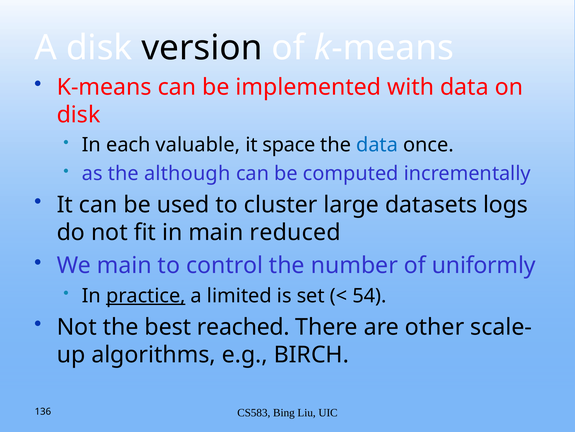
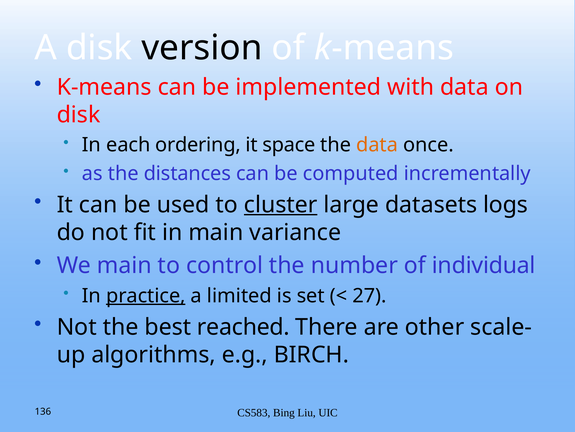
valuable: valuable -> ordering (198, 145)
data colour: blue -> orange (377, 145)
although: although -> distances (187, 173)
cluster underline: none -> present (281, 204)
reduced: reduced -> variance (295, 232)
uniformly: uniformly -> individual (484, 265)
54: 54 -> 27 (370, 295)
